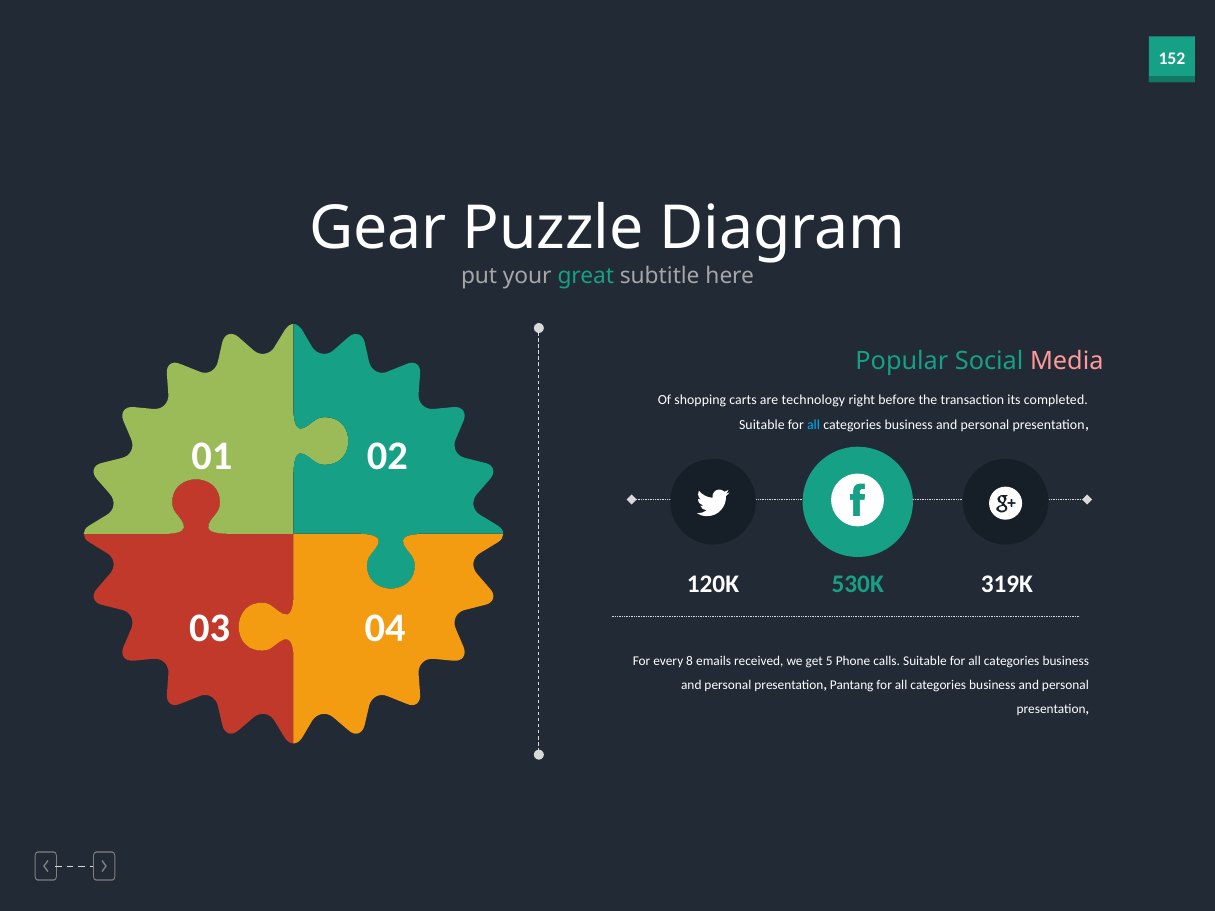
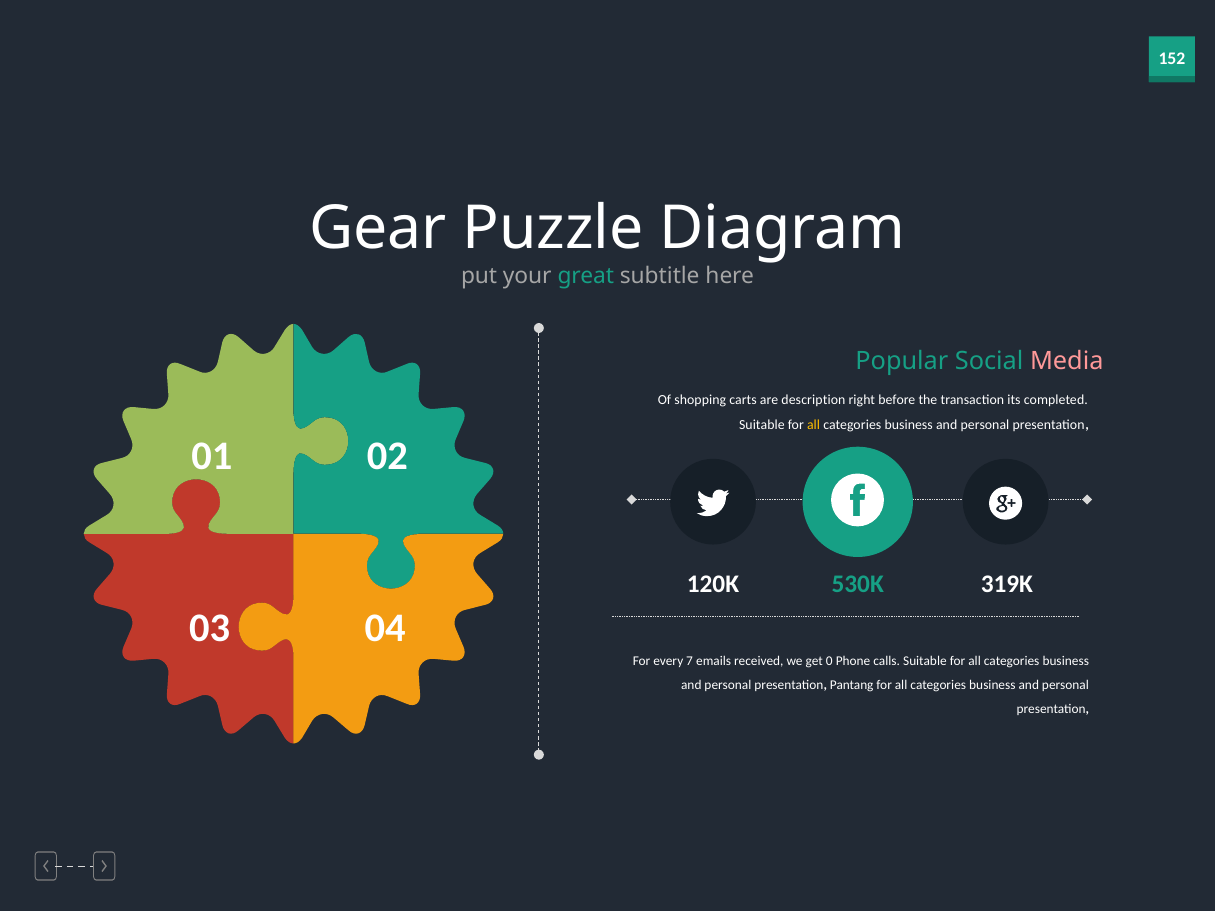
technology: technology -> description (813, 400)
all colour: light blue -> yellow (814, 425)
8: 8 -> 7 (690, 662)
5: 5 -> 0 (829, 662)
